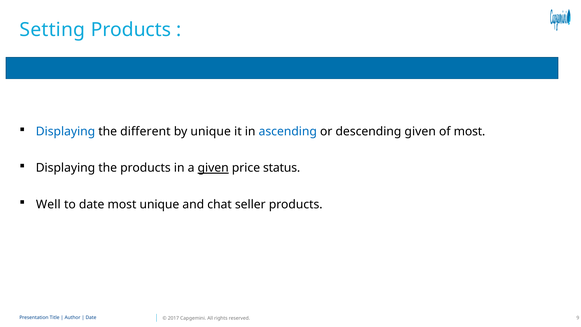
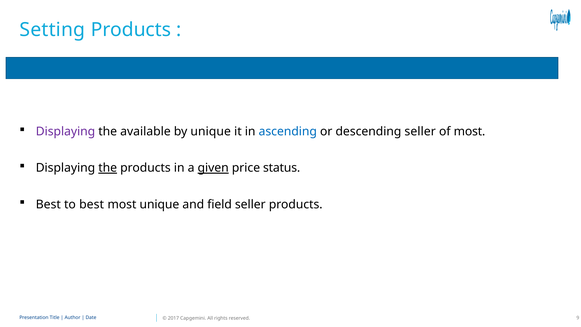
Displaying colour: blue -> purple (65, 132)
different: different -> available (145, 132)
descending given: given -> seller (420, 132)
the underline: none -> present (108, 168)
Well: Well -> Best (48, 204)
to date: date -> best (92, 204)
chat: chat -> field (220, 204)
